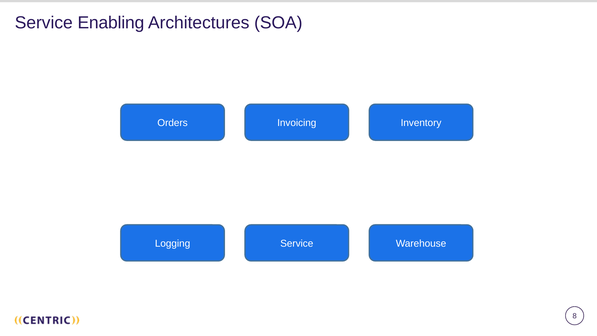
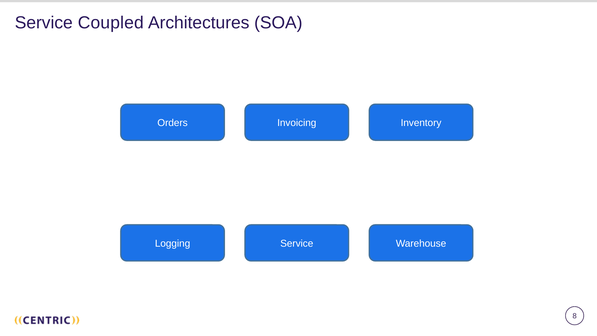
Enabling: Enabling -> Coupled (111, 23)
